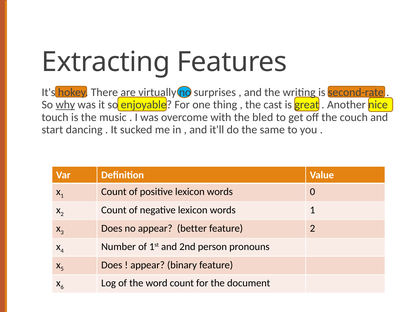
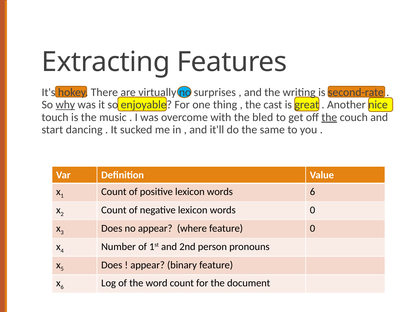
the underline: none -> present (329, 117)
words 0: 0 -> 6 (313, 192)
words 1: 1 -> 0 (313, 210)
better: better -> where (192, 228)
feature 2: 2 -> 0 (313, 228)
